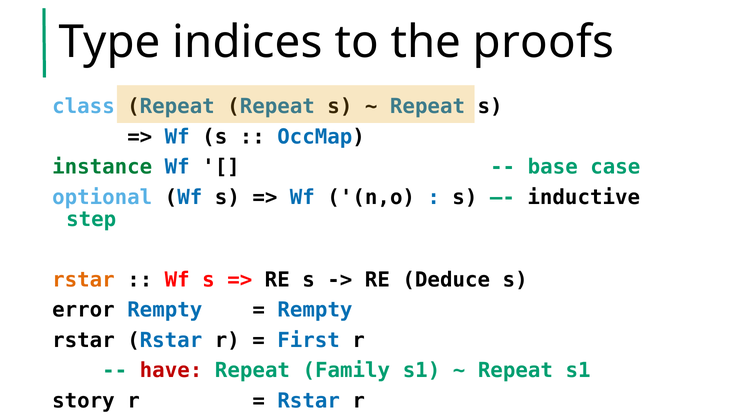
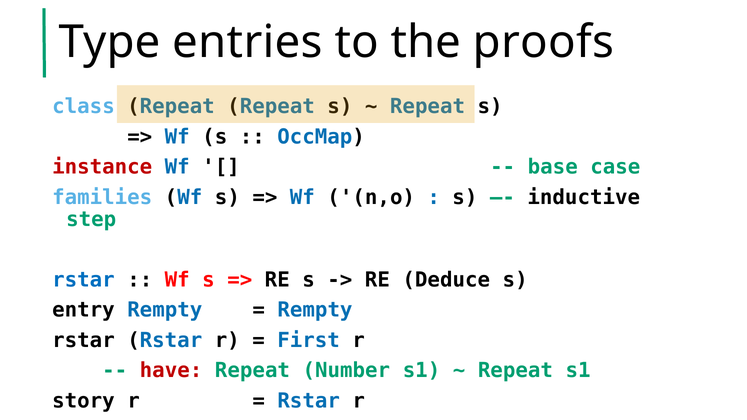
indices: indices -> entries (247, 42)
instance colour: green -> red (102, 167)
optional: optional -> families (102, 197)
rstar colour: orange -> blue (83, 280)
error: error -> entry (83, 310)
Family: Family -> Number (346, 371)
